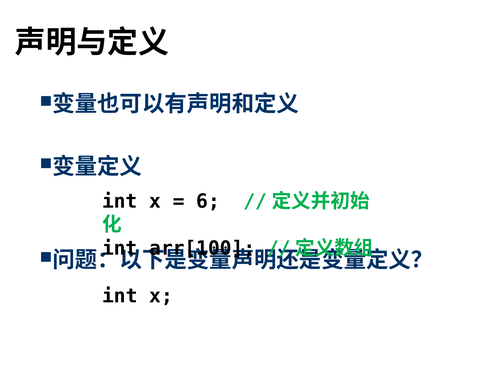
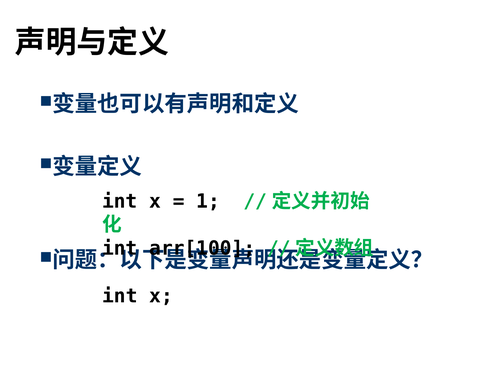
6: 6 -> 1 (208, 201)
